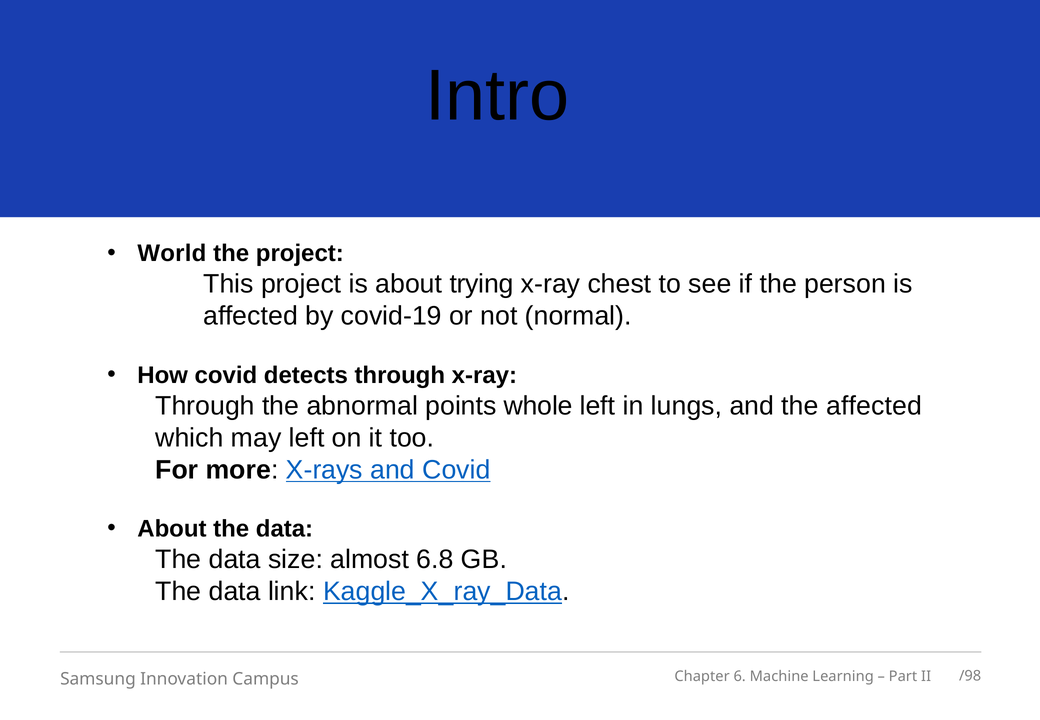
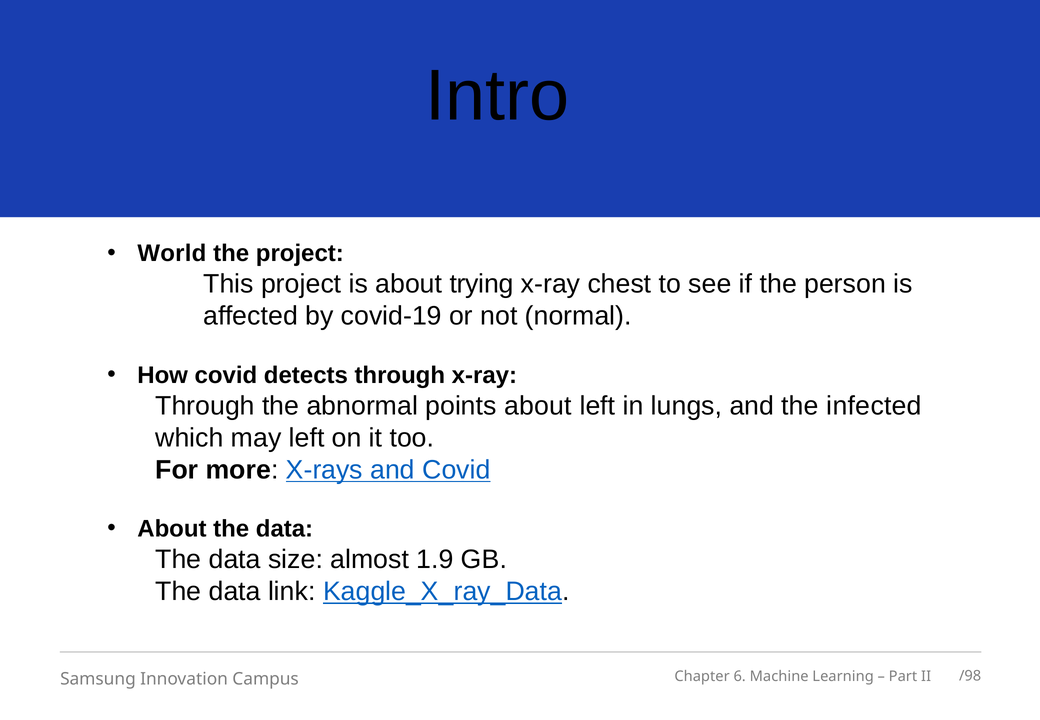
points whole: whole -> about (538, 406)
the affected: affected -> infected (874, 406)
6.8: 6.8 -> 1.9 (435, 560)
